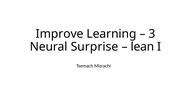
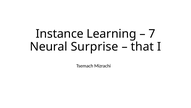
Improve: Improve -> Instance (60, 34)
3: 3 -> 7 (152, 34)
lean: lean -> that (142, 46)
